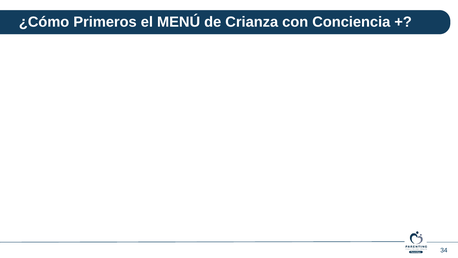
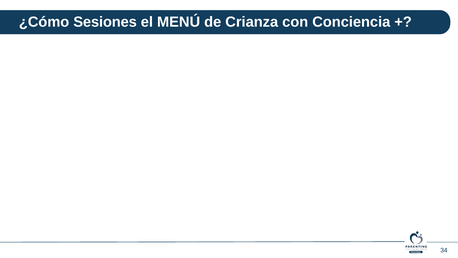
Primeros: Primeros -> Sesiones (105, 22)
